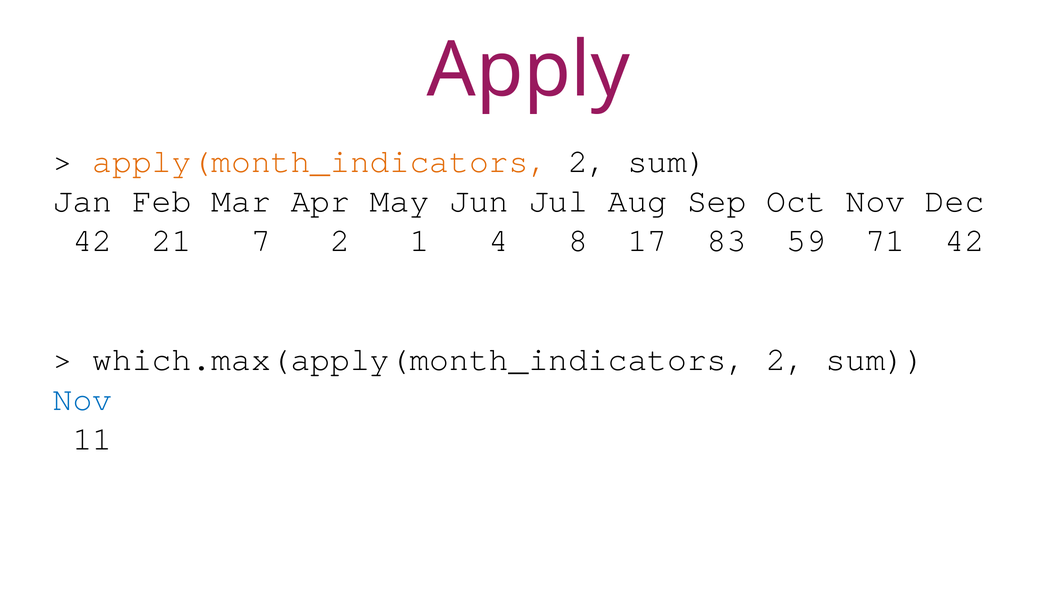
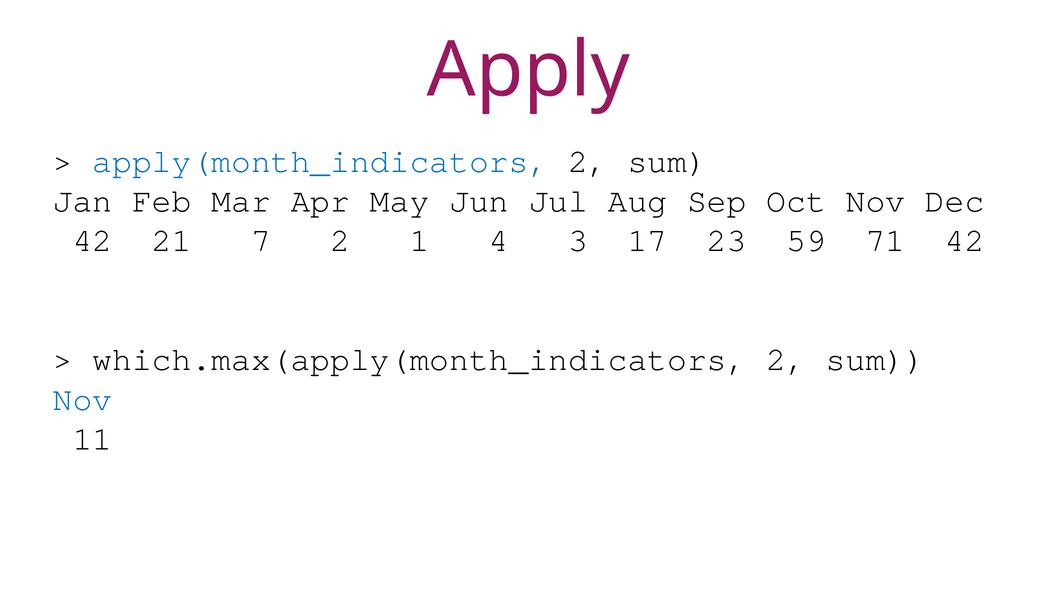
apply(month_indicators colour: orange -> blue (320, 161)
8: 8 -> 3 (578, 240)
83: 83 -> 23 (727, 240)
